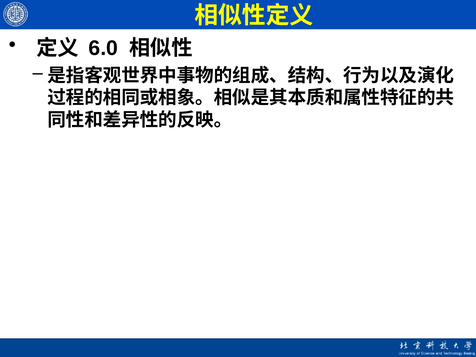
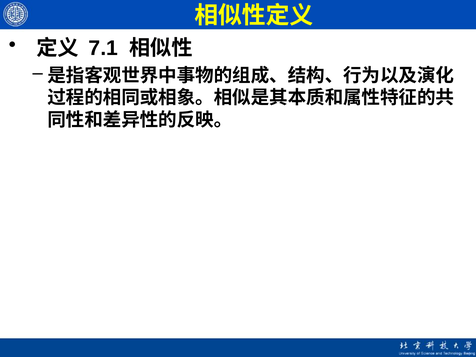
6.0: 6.0 -> 7.1 (103, 48)
